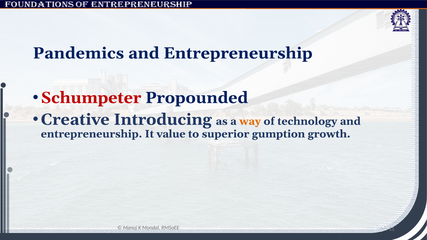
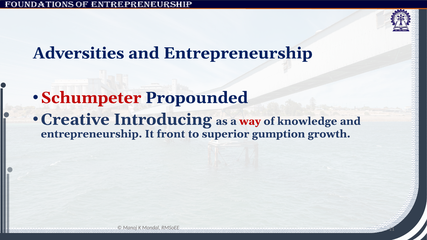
Pandemics: Pandemics -> Adversities (79, 53)
way colour: orange -> red (250, 121)
technology: technology -> knowledge (307, 121)
value: value -> front (171, 134)
